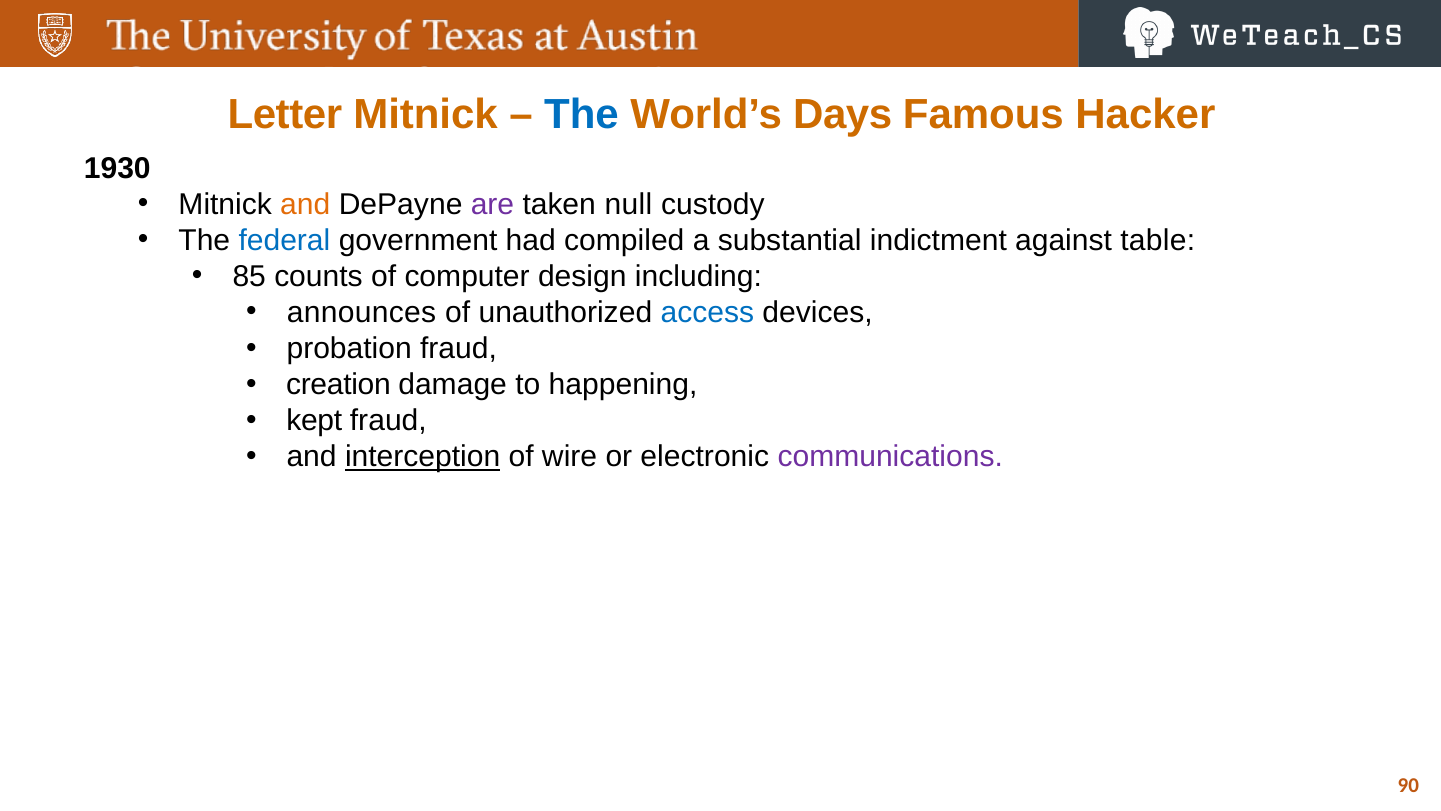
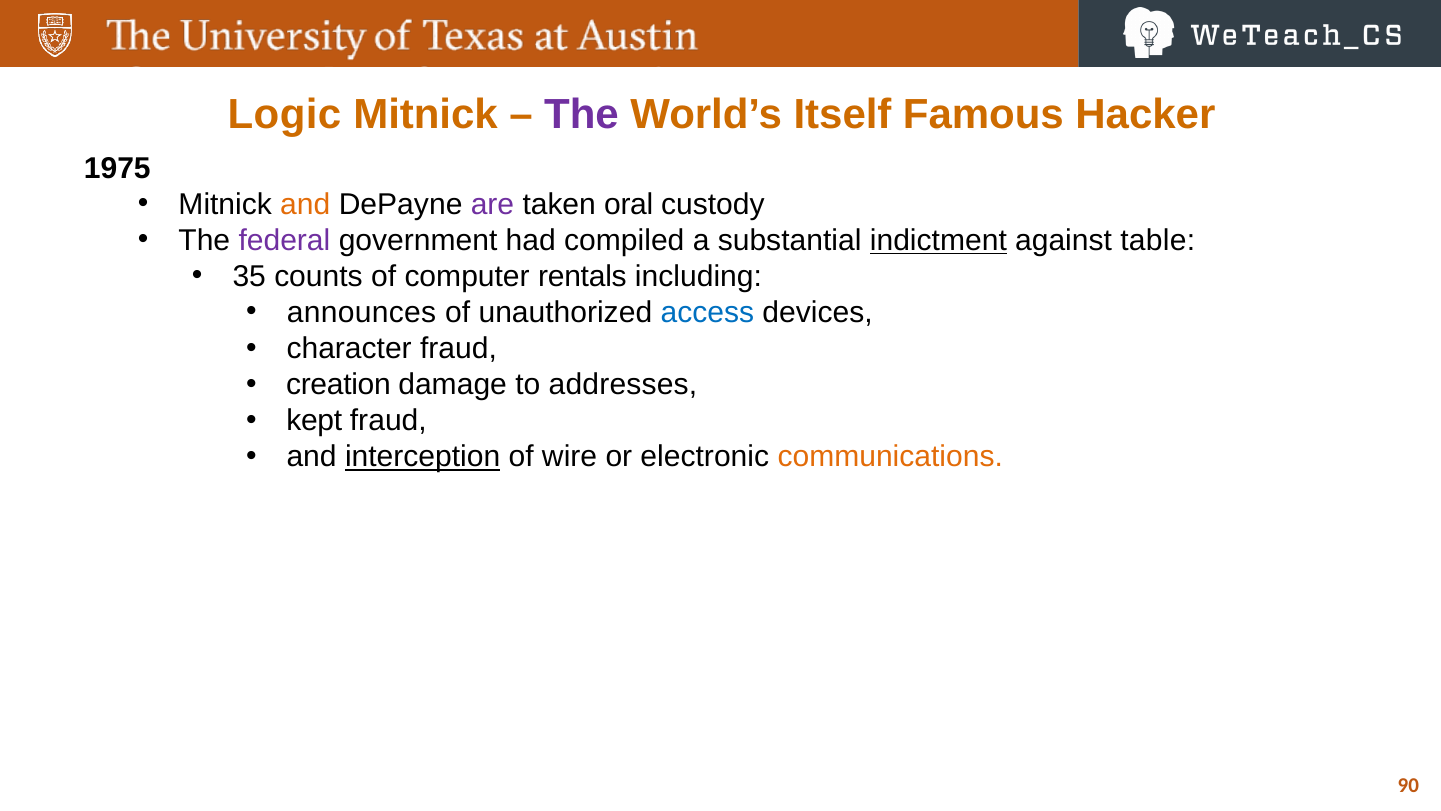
Letter: Letter -> Logic (284, 115)
The colour: blue -> purple (582, 115)
Days: Days -> Itself (843, 115)
1930: 1930 -> 1975 (117, 168)
null: null -> oral (629, 204)
federal colour: blue -> purple (284, 240)
indictment underline: none -> present (938, 240)
85: 85 -> 35 (249, 277)
design: design -> rentals (582, 277)
probation: probation -> character (349, 349)
happening: happening -> addresses (623, 385)
communications colour: purple -> orange (890, 457)
